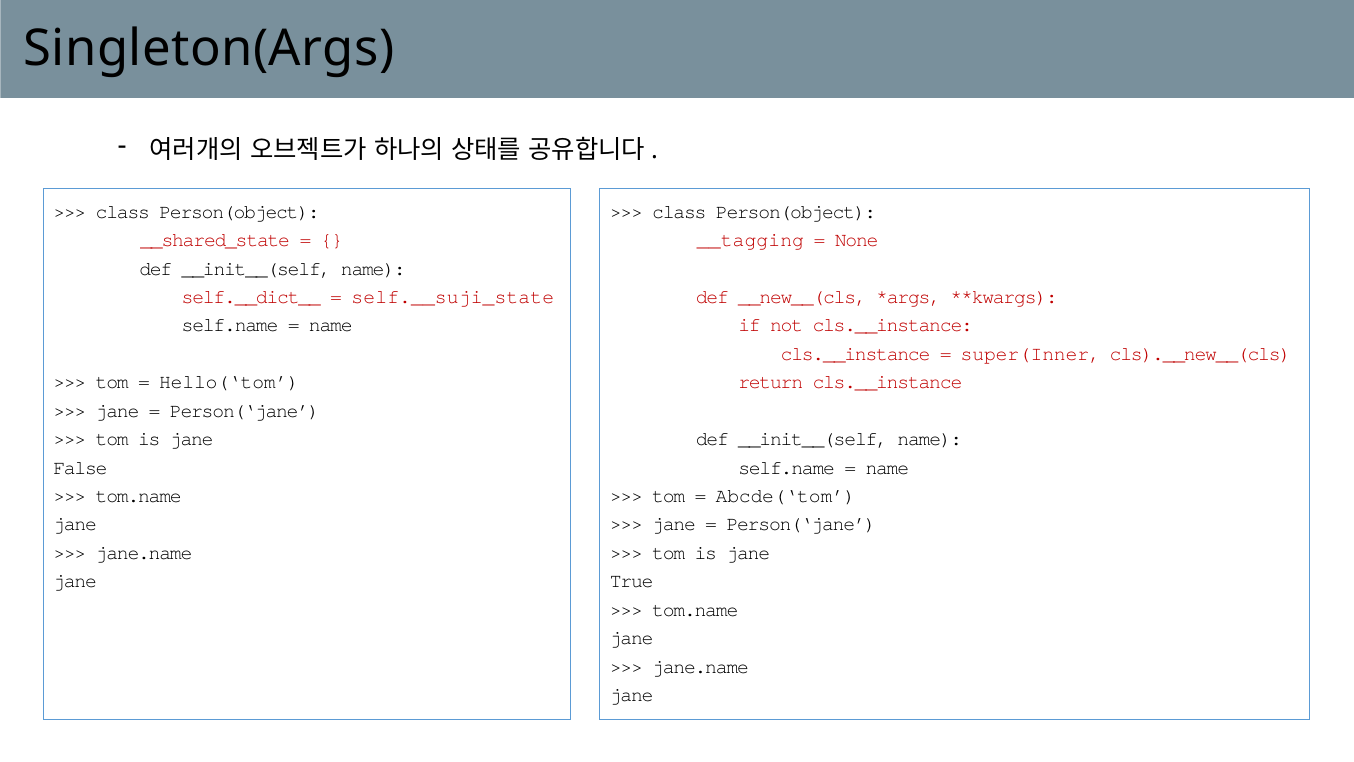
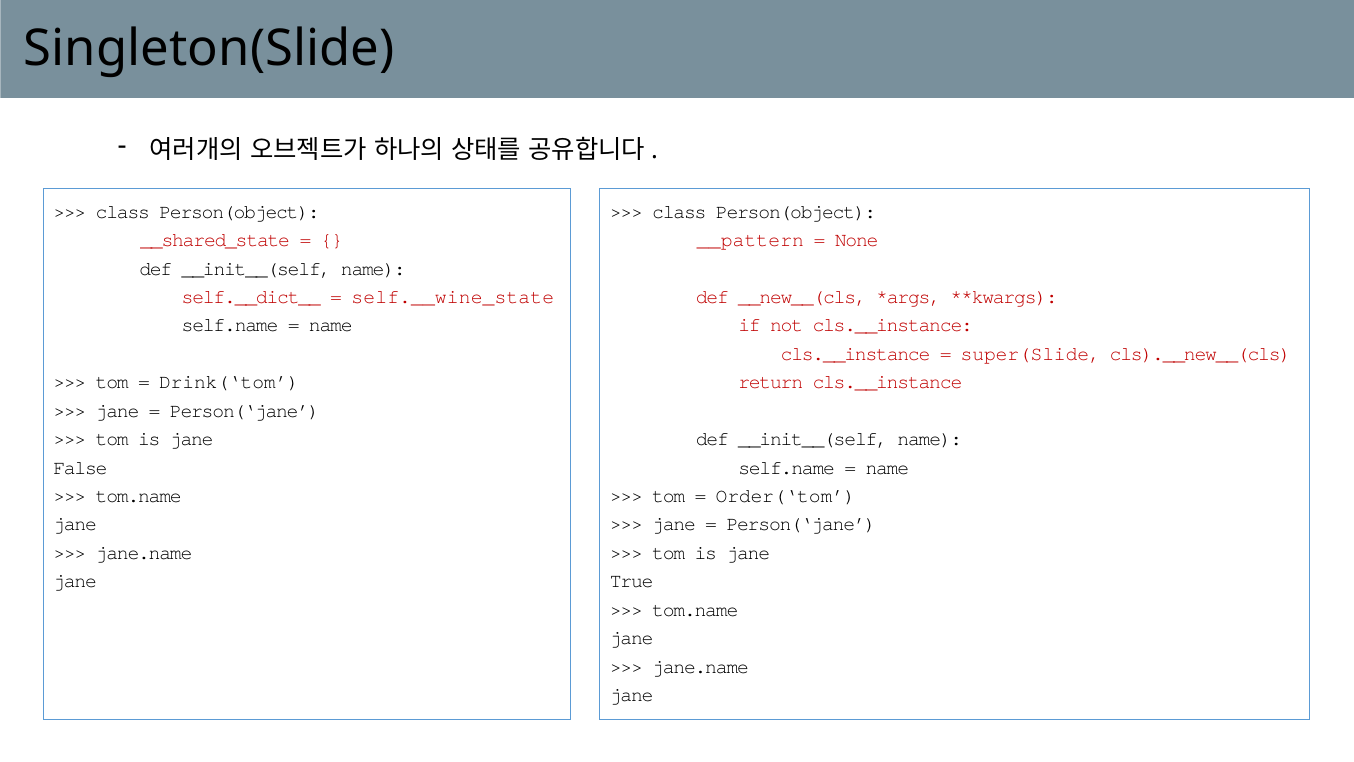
Singleton(Args: Singleton(Args -> Singleton(Slide (209, 49)
__tagging: __tagging -> __pattern (751, 240)
self.__suji_state: self.__suji_state -> self.__wine_state (453, 297)
super(Inner: super(Inner -> super(Slide (1031, 354)
Hello(‘tom: Hello(‘tom -> Drink(‘tom (229, 382)
Abcde(‘tom: Abcde(‘tom -> Order(‘tom (786, 496)
